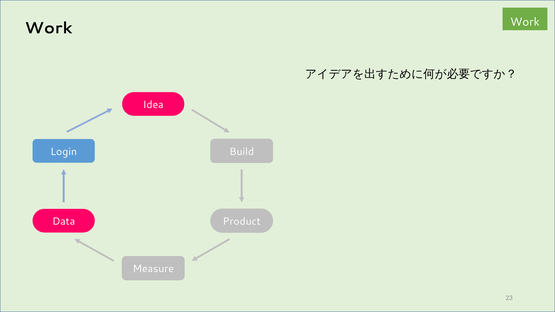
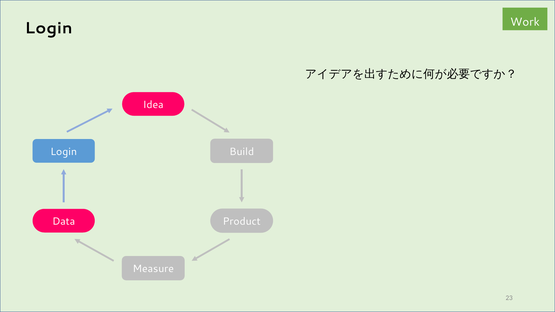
Work: Work -> Login (49, 28)
